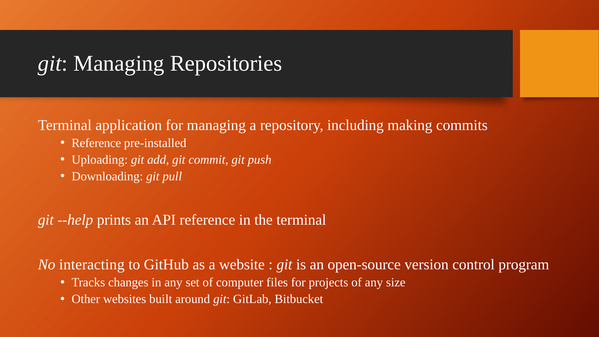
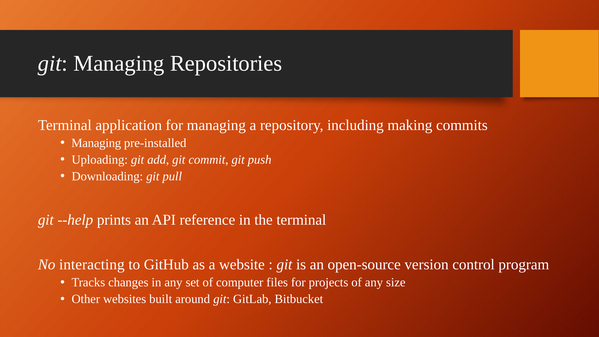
Reference: Reference -> Managing (96, 143)
